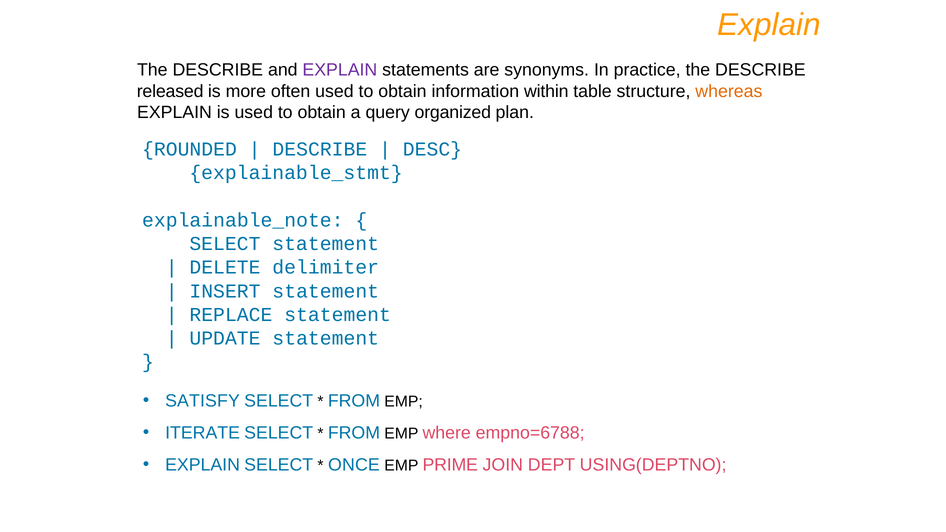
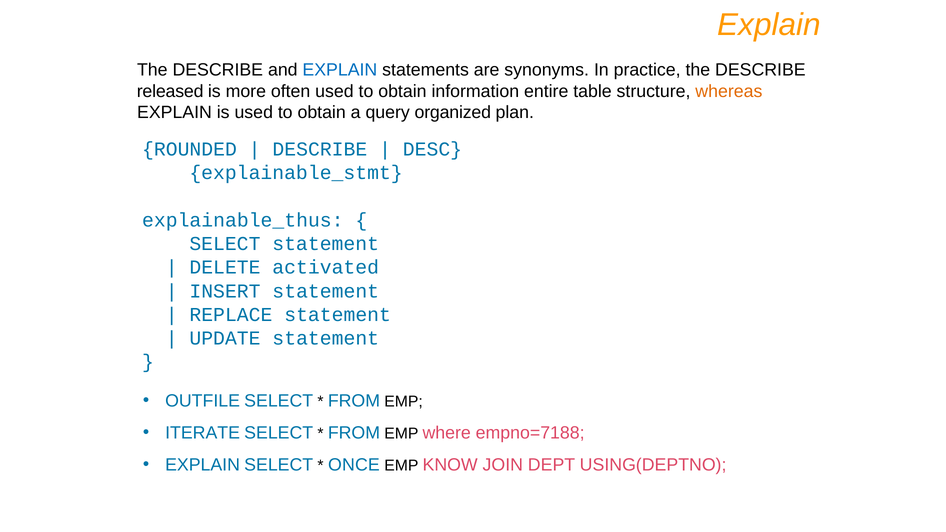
EXPLAIN colour: purple -> blue (340, 70)
within: within -> entire (546, 91)
explainable_note: explainable_note -> explainable_thus (243, 220)
delimiter: delimiter -> activated (326, 267)
SATISFY: SATISFY -> OUTFILE (203, 401)
empno=6788: empno=6788 -> empno=7188 (530, 433)
PRIME: PRIME -> KNOW (450, 465)
